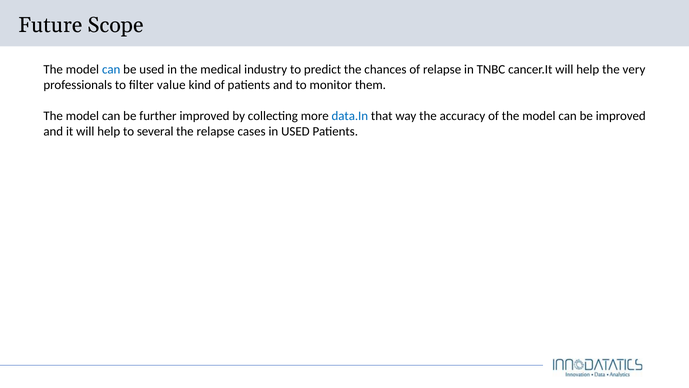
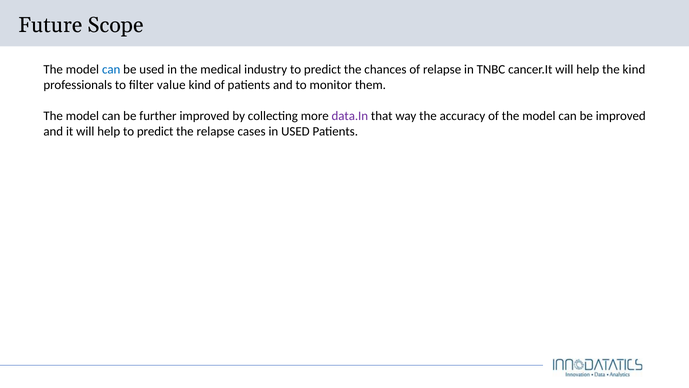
the very: very -> kind (634, 69)
data.In colour: blue -> purple (350, 116)
help to several: several -> predict (155, 131)
